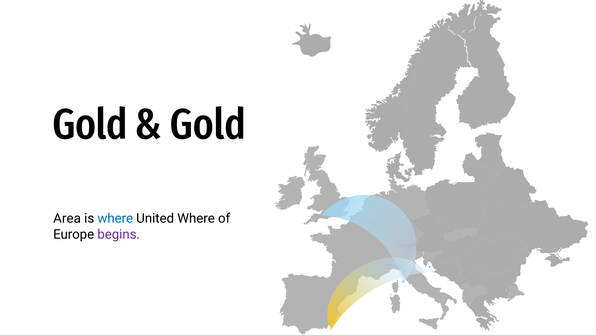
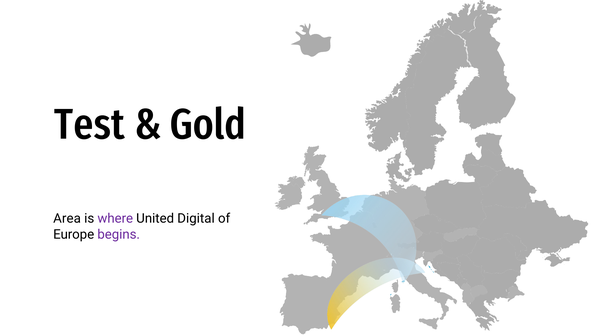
Gold: Gold -> Test (89, 125)
where colour: blue -> purple (115, 219)
United Where: Where -> Digital (196, 219)
